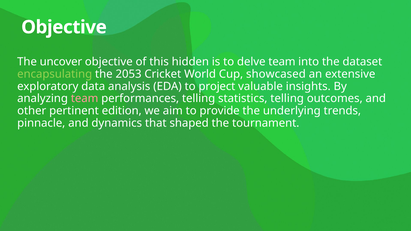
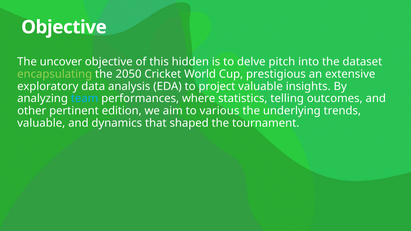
delve team: team -> pitch (282, 62)
2053: 2053 -> 2050 (129, 74)
showcased: showcased -> prestigious (276, 74)
team colour: pink -> light blue (85, 99)
performances telling: telling -> where (199, 99)
provide: provide -> various (219, 111)
pinnacle: pinnacle -> valuable (41, 123)
